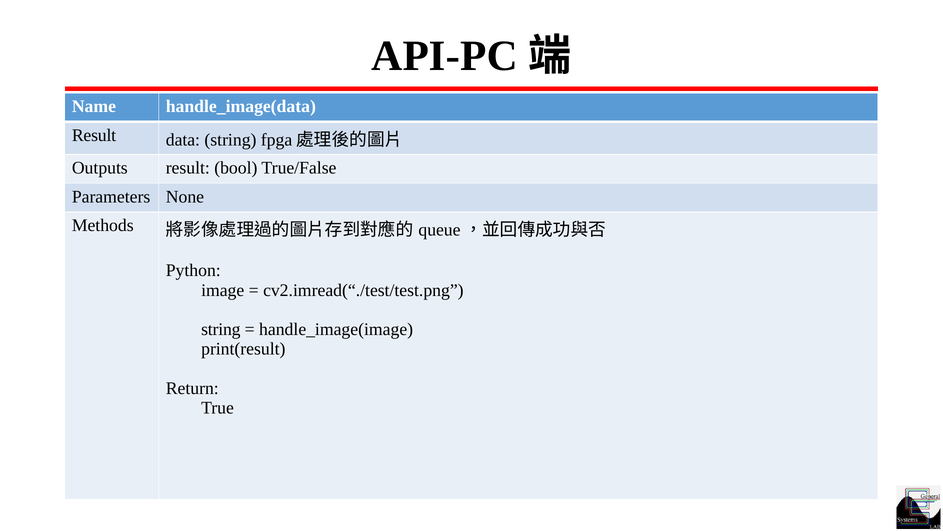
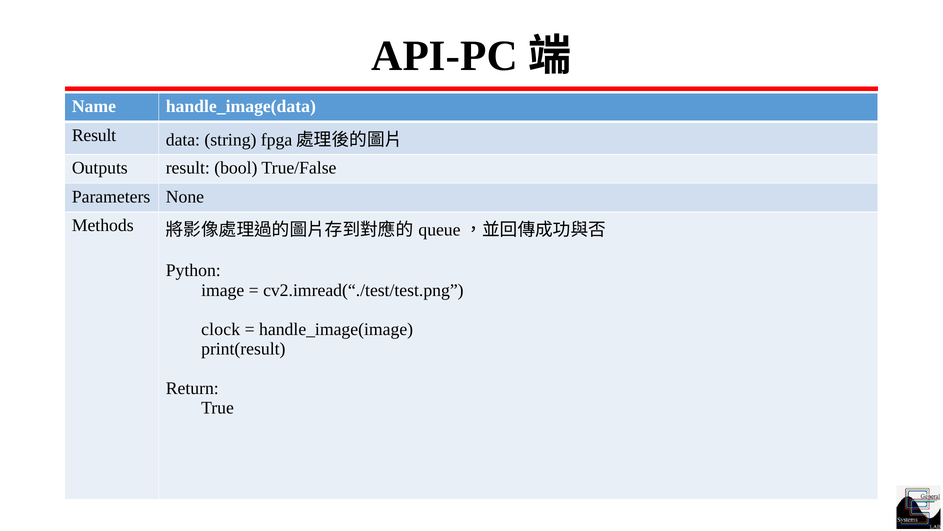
string: string -> clock (221, 329)
